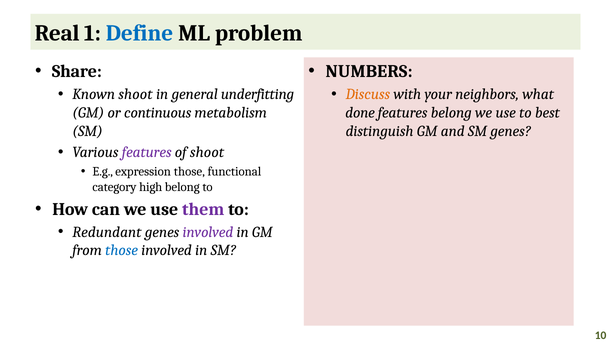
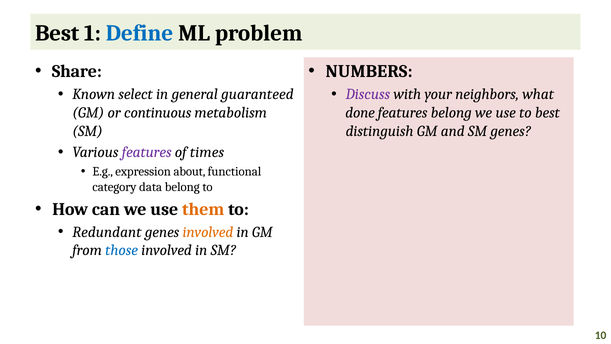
Real: Real -> Best (57, 33)
Known shoot: shoot -> select (136, 94)
underfitting: underfitting -> guaranteed (257, 94)
Discuss colour: orange -> purple (368, 94)
of shoot: shoot -> times (207, 152)
expression those: those -> about (189, 171)
high: high -> data (151, 187)
them colour: purple -> orange (203, 209)
involved colour: purple -> orange (208, 232)
